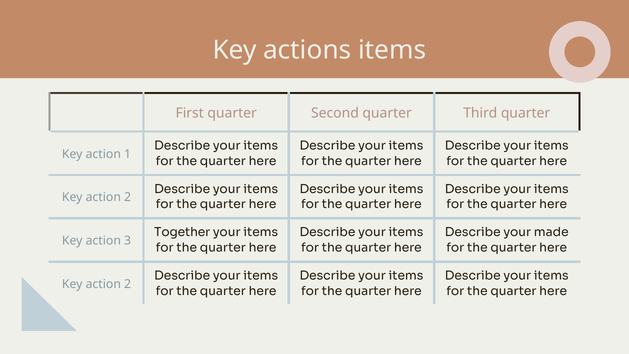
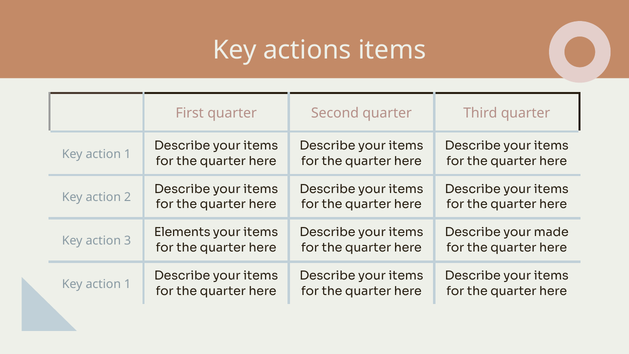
Together: Together -> Elements (182, 232)
2: 2 -> 1 (128, 284)
